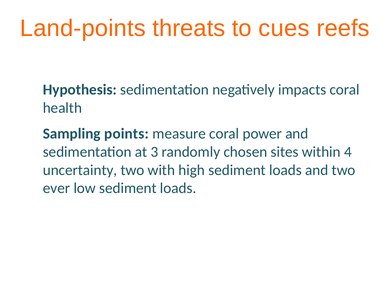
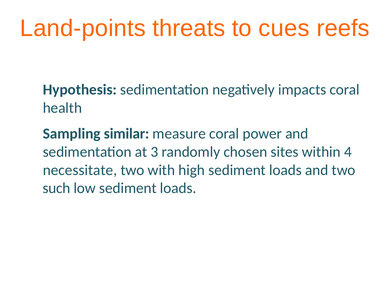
points: points -> similar (127, 134)
uncertainty: uncertainty -> necessitate (80, 170)
ever: ever -> such (57, 189)
